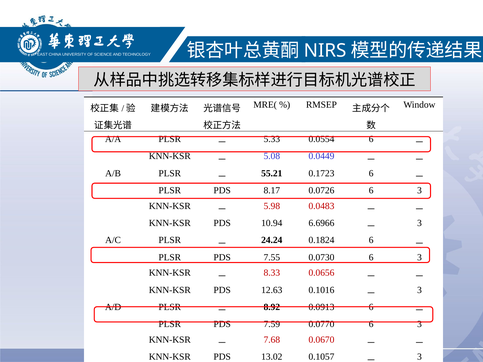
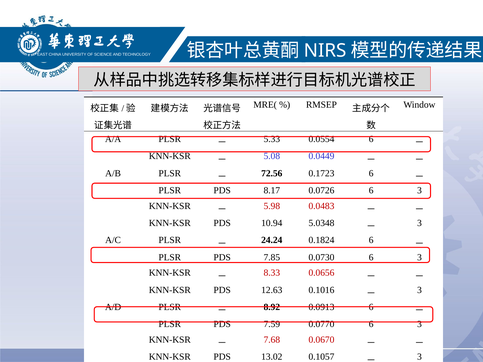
55.21: 55.21 -> 72.56 (272, 173)
6.6966: 6.6966 -> 5.0348 (321, 223)
7.55: 7.55 -> 7.85 (272, 257)
